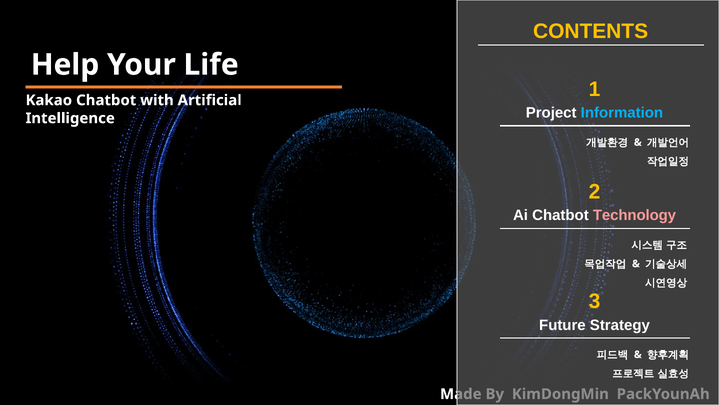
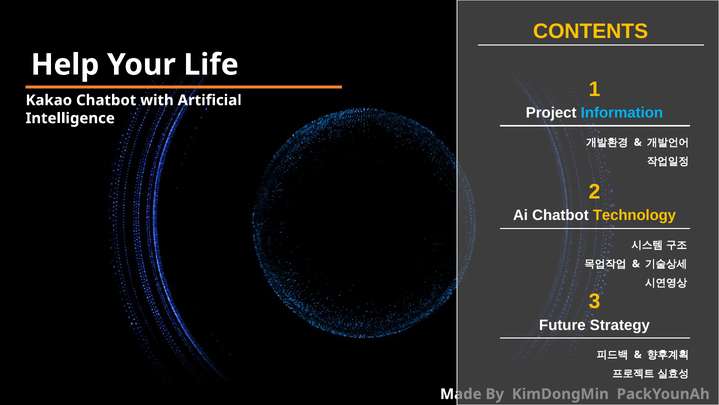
Technology colour: pink -> yellow (634, 215)
